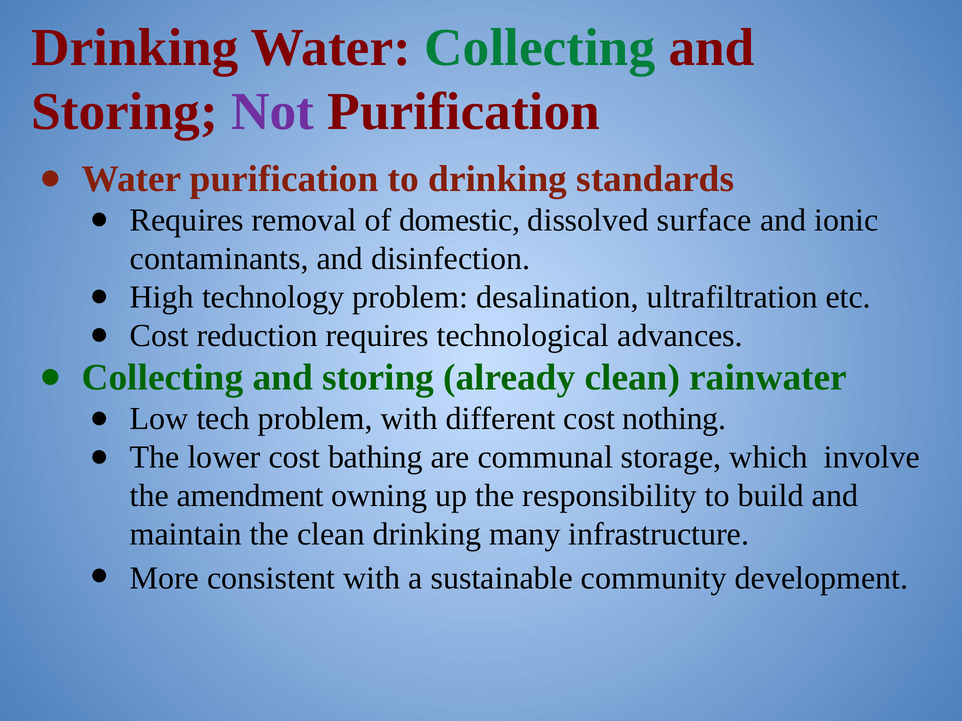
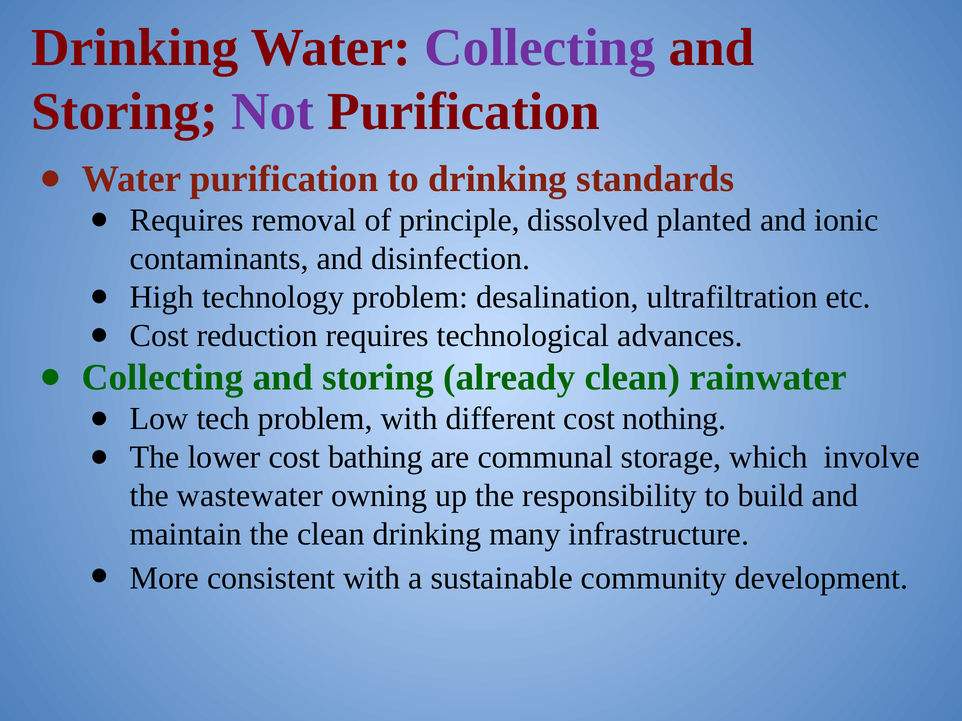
Collecting colour: green -> purple (540, 48)
domestic: domestic -> principle (460, 220)
surface: surface -> planted (704, 220)
amendment: amendment -> wastewater (250, 496)
